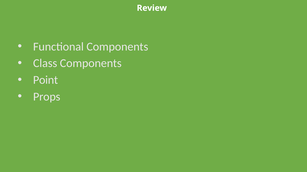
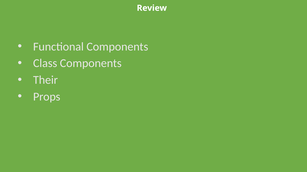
Point: Point -> Their (45, 80)
